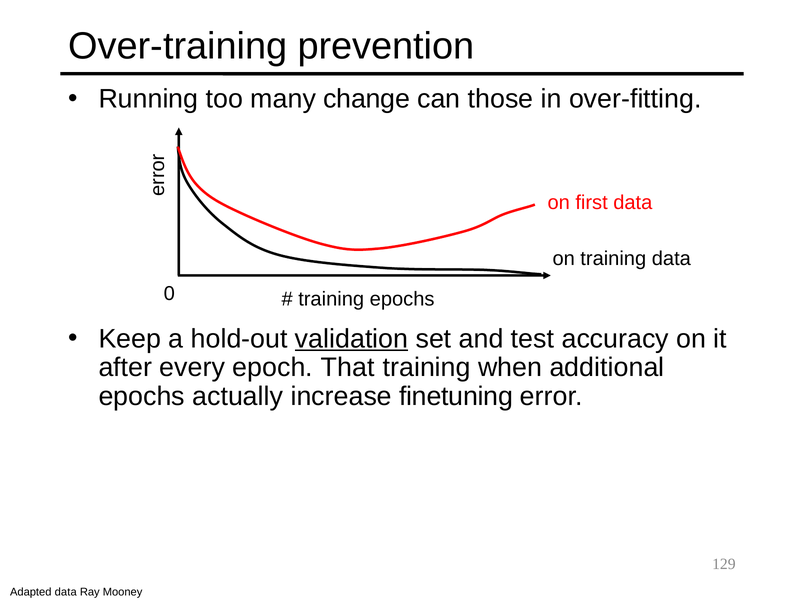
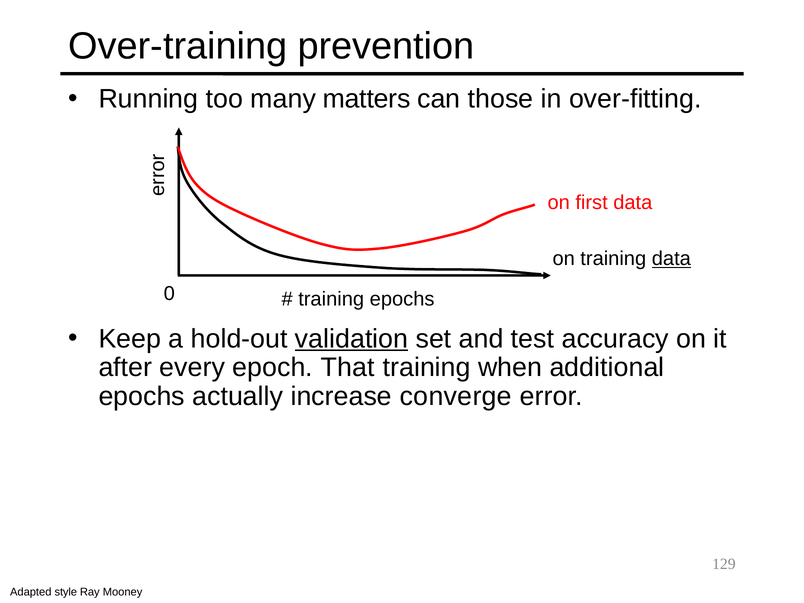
change: change -> matters (367, 99)
data underline: none -> present (671, 259)
finetuning: finetuning -> converge (456, 397)
Adapted data: data -> style (66, 592)
